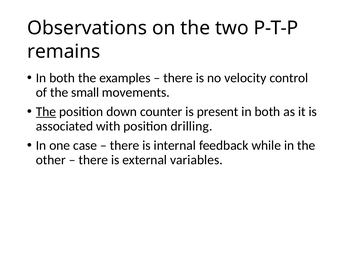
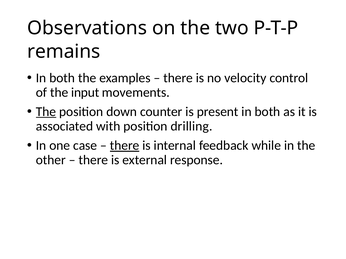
small: small -> input (85, 93)
there underline: none -> present (125, 146)
variables: variables -> response (197, 160)
